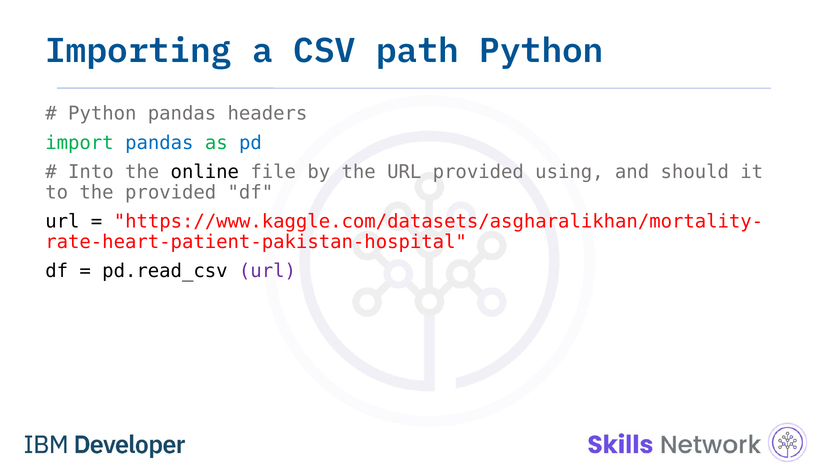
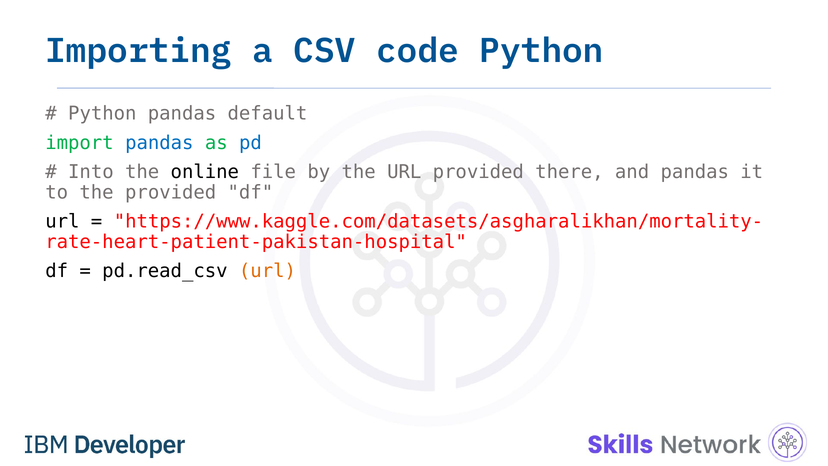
path: path -> code (418, 51)
headers: headers -> default (267, 114)
using: using -> there (569, 172)
and should: should -> pandas (695, 172)
url colour: purple -> orange (267, 271)
